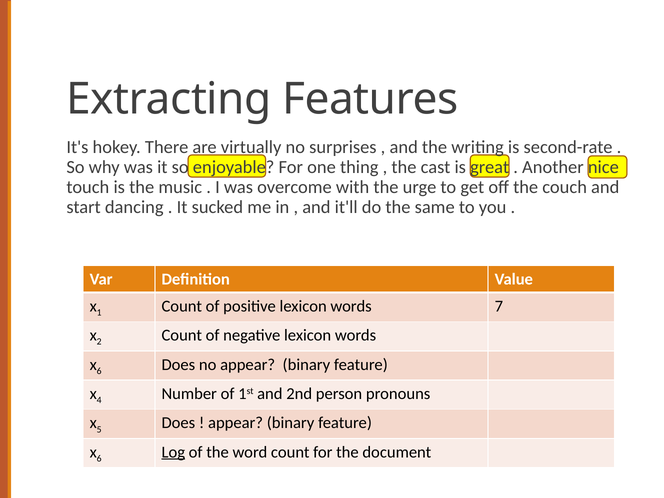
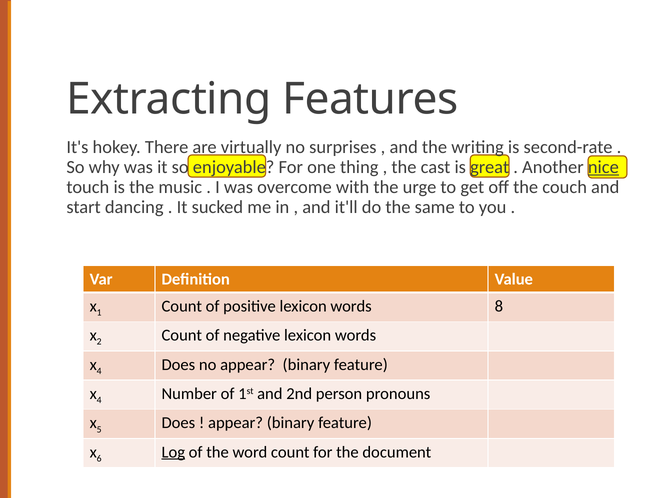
nice underline: none -> present (603, 167)
7: 7 -> 8 (499, 306)
6: 6 -> 4 (99, 371)
